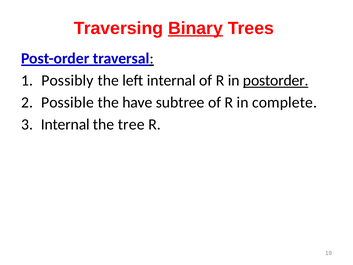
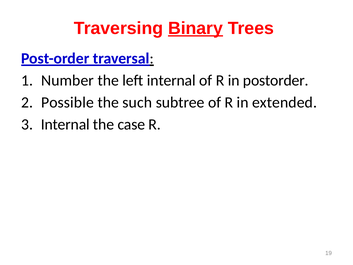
Possibly: Possibly -> Number (67, 80)
postorder underline: present -> none (276, 80)
have: have -> such (137, 102)
complete: complete -> extended (285, 102)
tree: tree -> case (131, 124)
